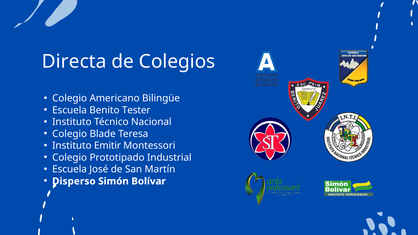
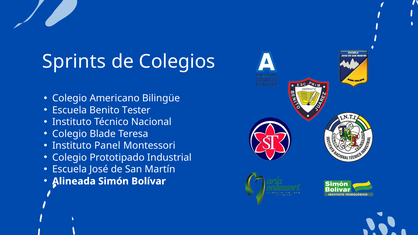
Directa: Directa -> Sprints (74, 62)
Emitir: Emitir -> Panel (107, 146)
Disperso: Disperso -> Alineada (74, 181)
